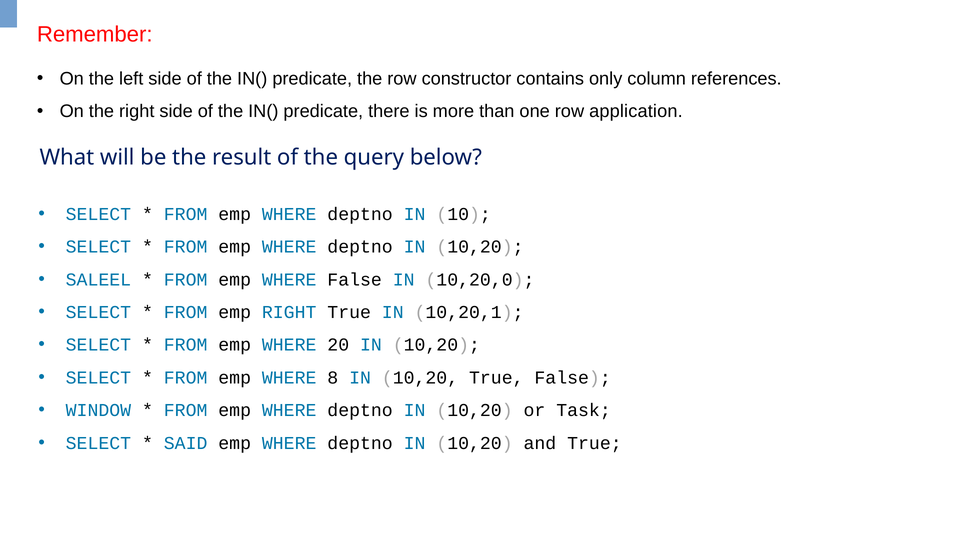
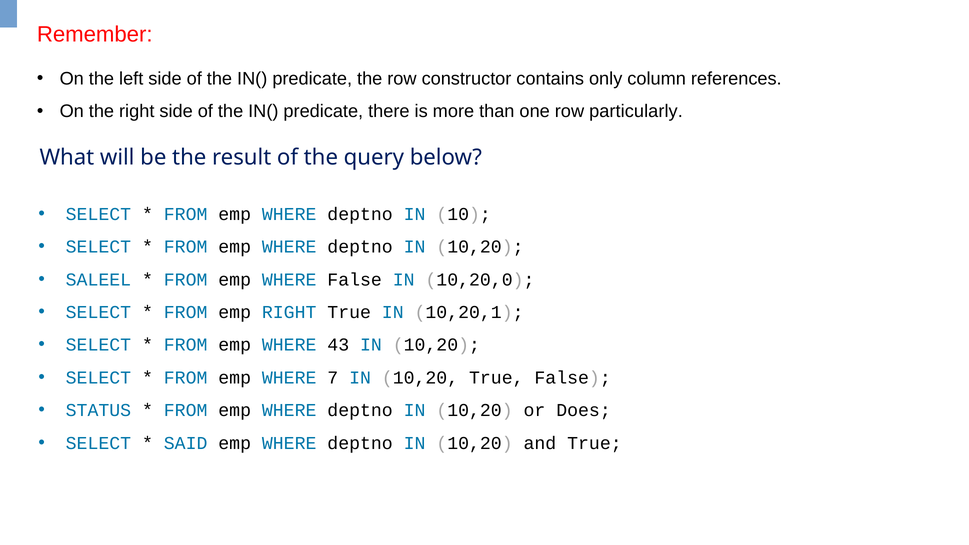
application: application -> particularly (636, 112)
20: 20 -> 43 (338, 345)
8: 8 -> 7 (333, 378)
WINDOW: WINDOW -> STATUS (98, 410)
Task: Task -> Does (584, 410)
